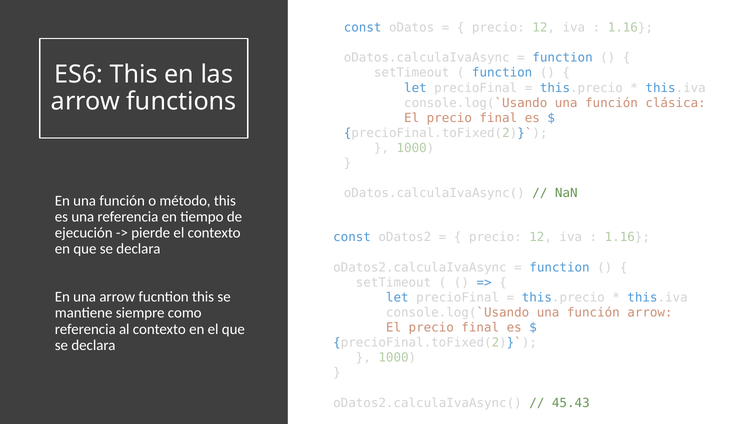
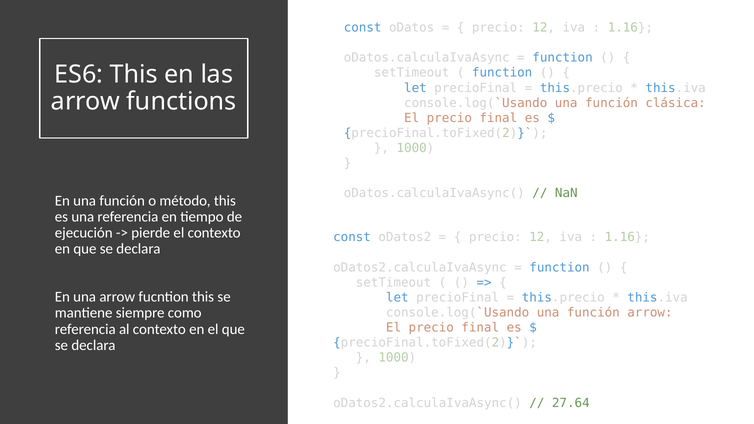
45.43: 45.43 -> 27.64 (571, 403)
